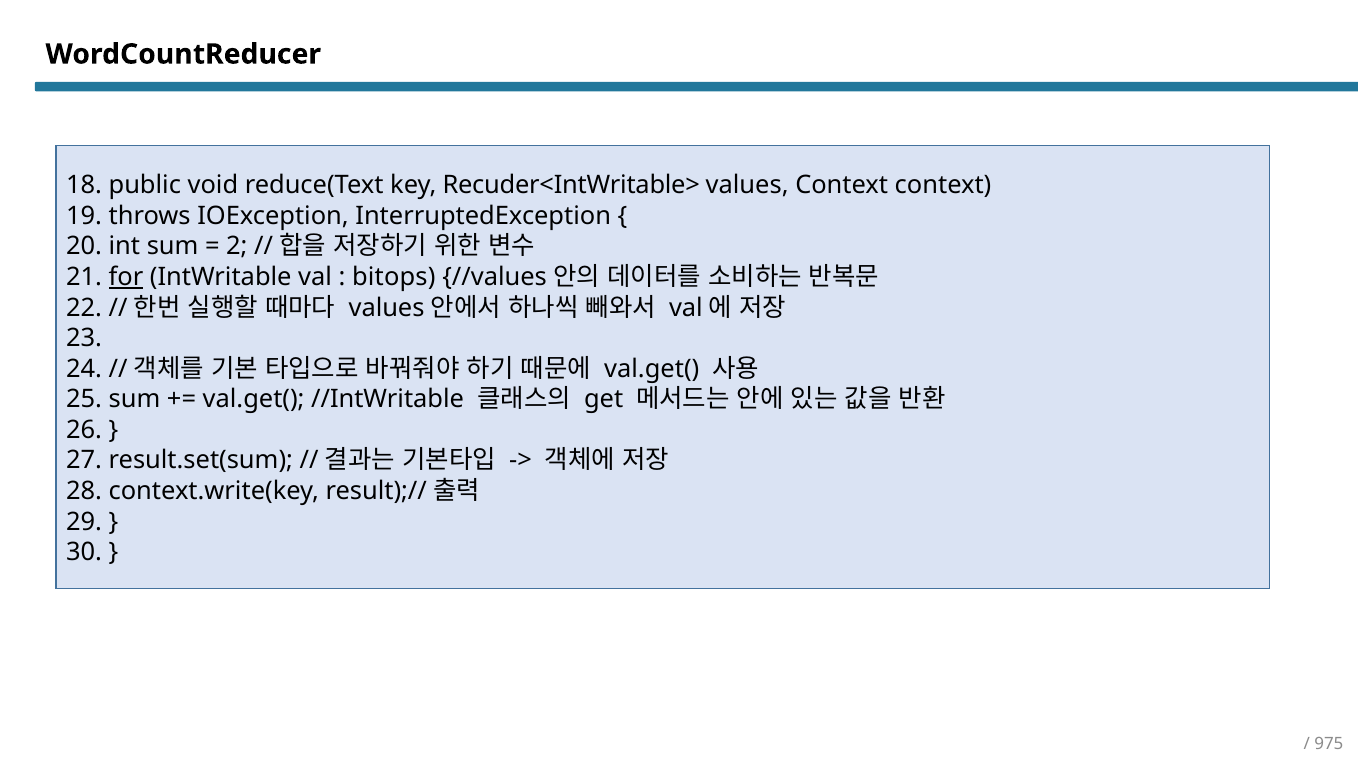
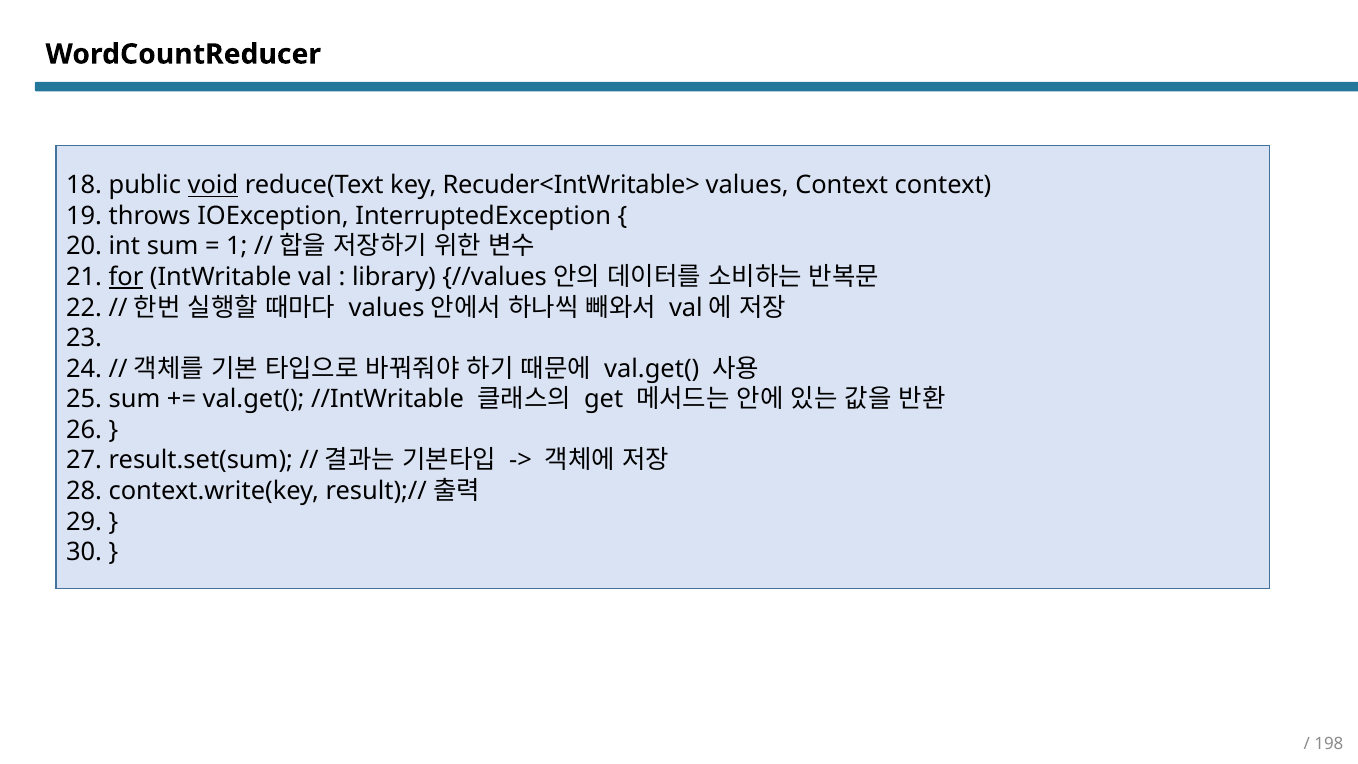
void underline: none -> present (213, 185)
2: 2 -> 1 (237, 247)
bitops: bitops -> library (394, 277)
975: 975 -> 198 (1329, 744)
